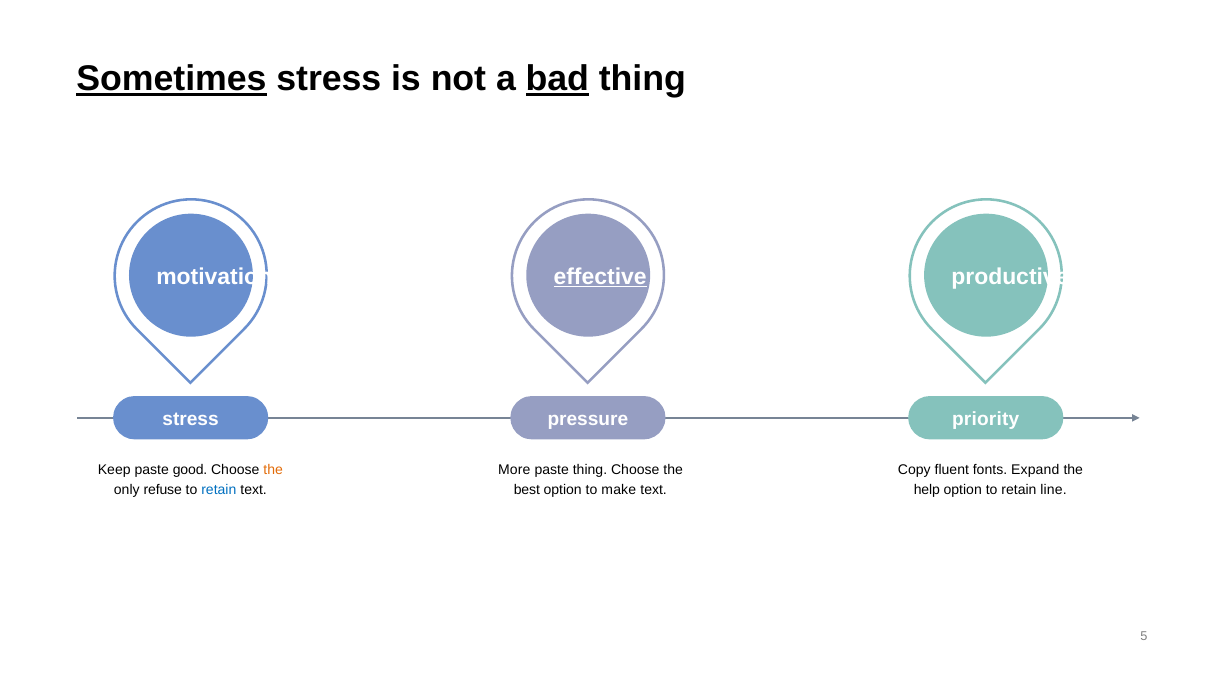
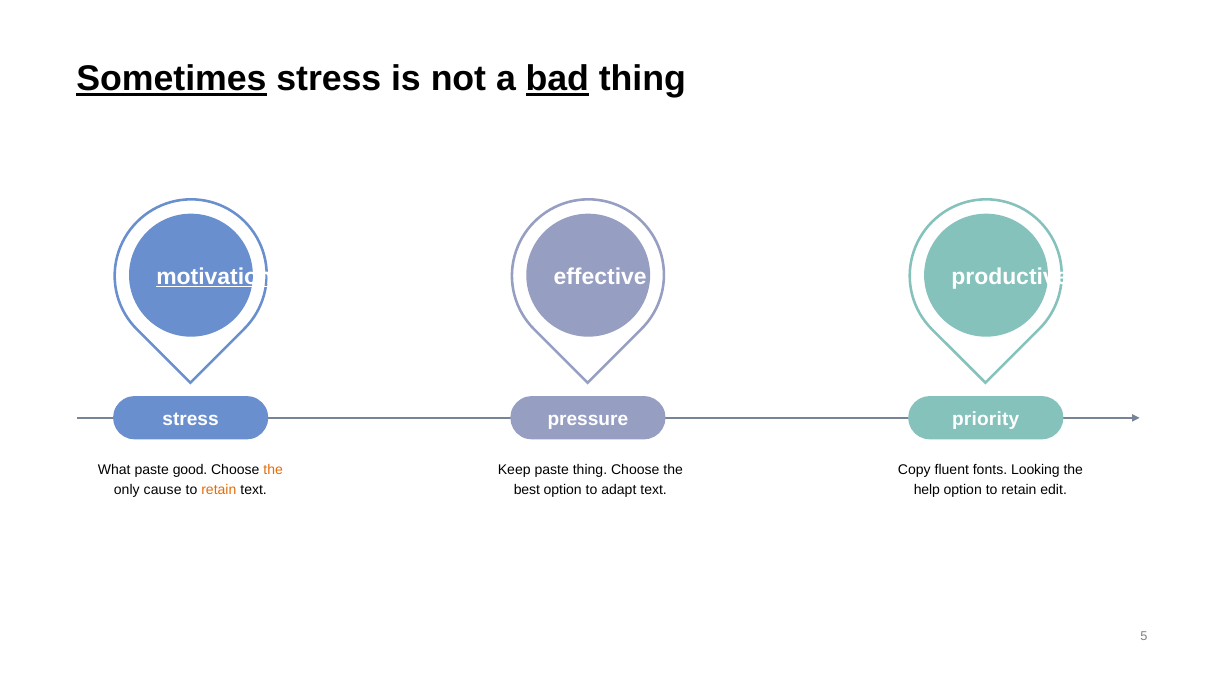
motivation underline: none -> present (214, 277)
effective underline: present -> none (600, 277)
Keep: Keep -> What (114, 470)
More: More -> Keep (514, 470)
Expand: Expand -> Looking (1035, 470)
refuse: refuse -> cause (163, 491)
retain colour: blue -> orange (219, 491)
make: make -> adapt (619, 491)
line: line -> edit (1054, 491)
